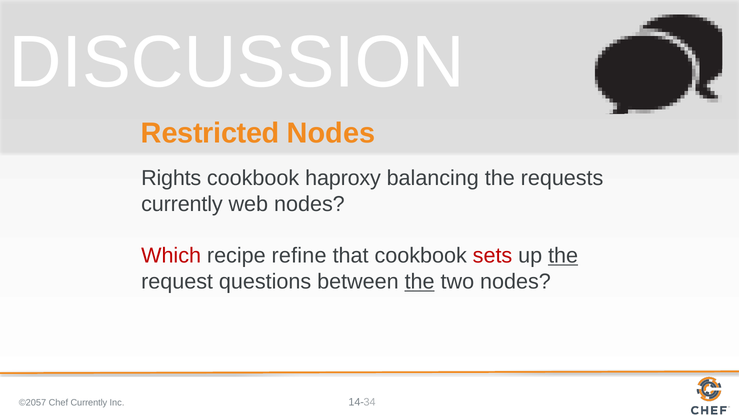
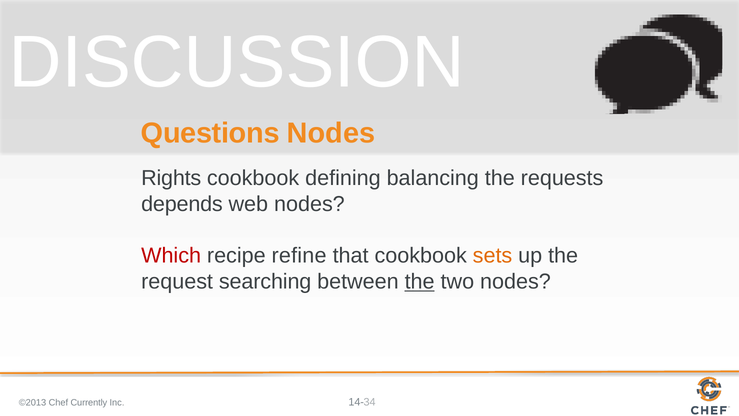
Restricted: Restricted -> Questions (210, 133)
haproxy: haproxy -> defining (343, 178)
currently: currently -> depends (182, 204)
sets colour: red -> orange (492, 256)
the underline: present -> none (563, 256)
questions: questions -> searching (265, 281)
©2057: ©2057 -> ©2013 (33, 402)
